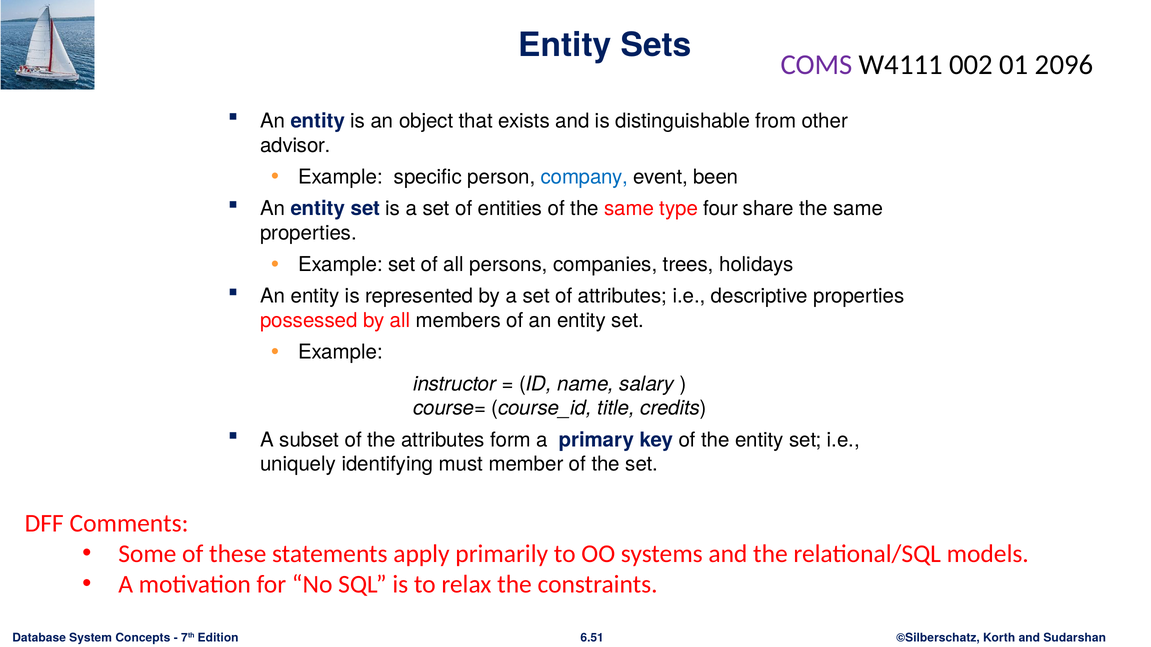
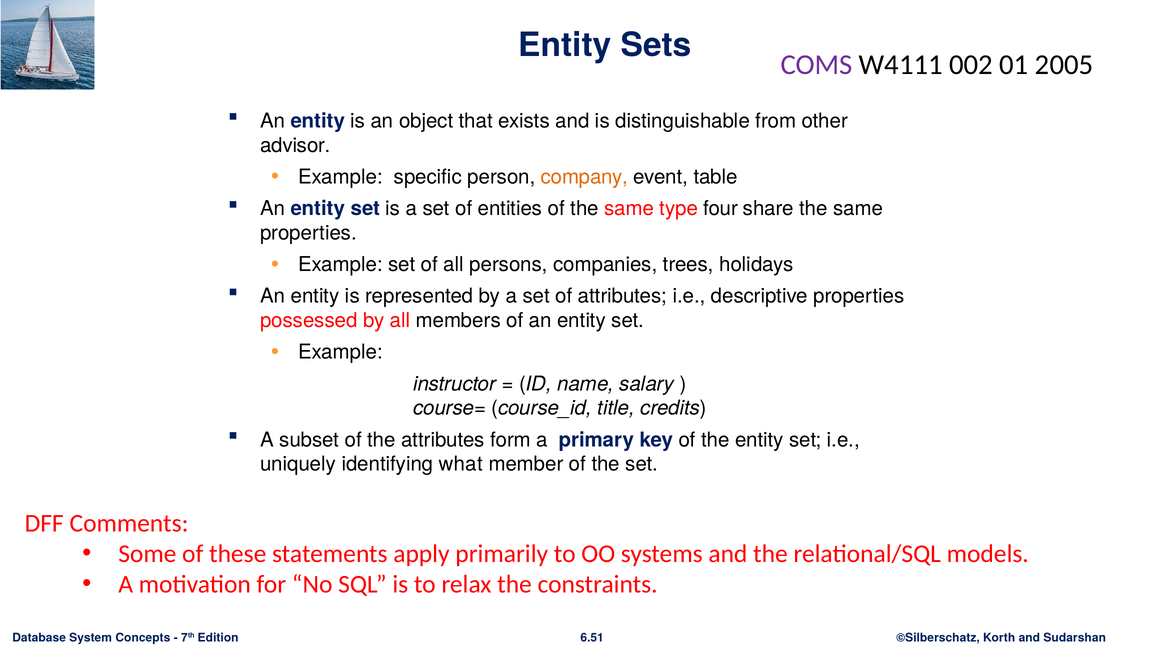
2096: 2096 -> 2005 (1064, 65)
company colour: blue -> orange (584, 177)
been: been -> table (716, 177)
must: must -> what (461, 465)
